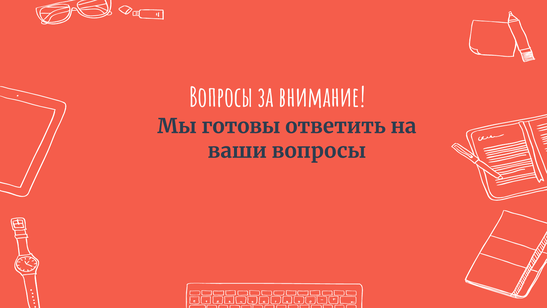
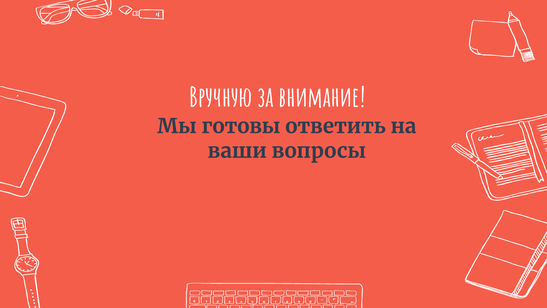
Вопросы: Вопросы -> Вручную (221, 98)
